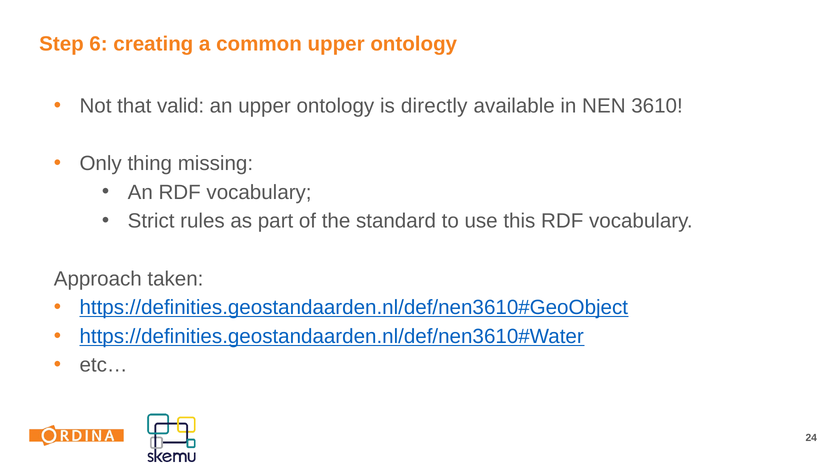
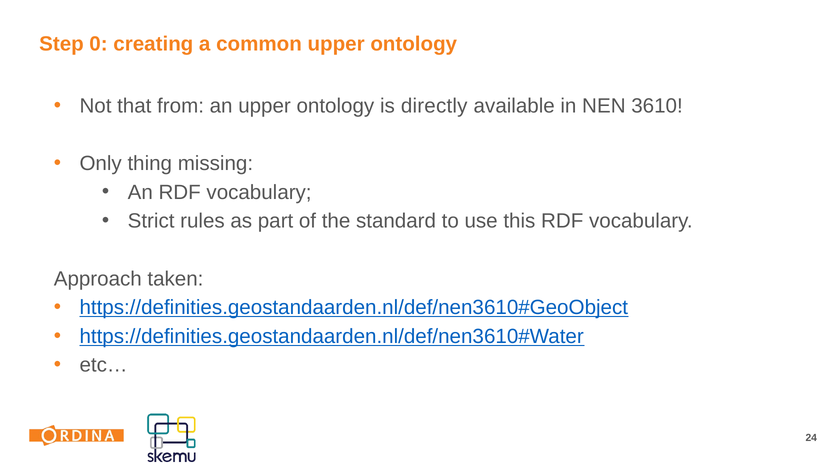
6: 6 -> 0 (99, 44)
valid: valid -> from (181, 106)
